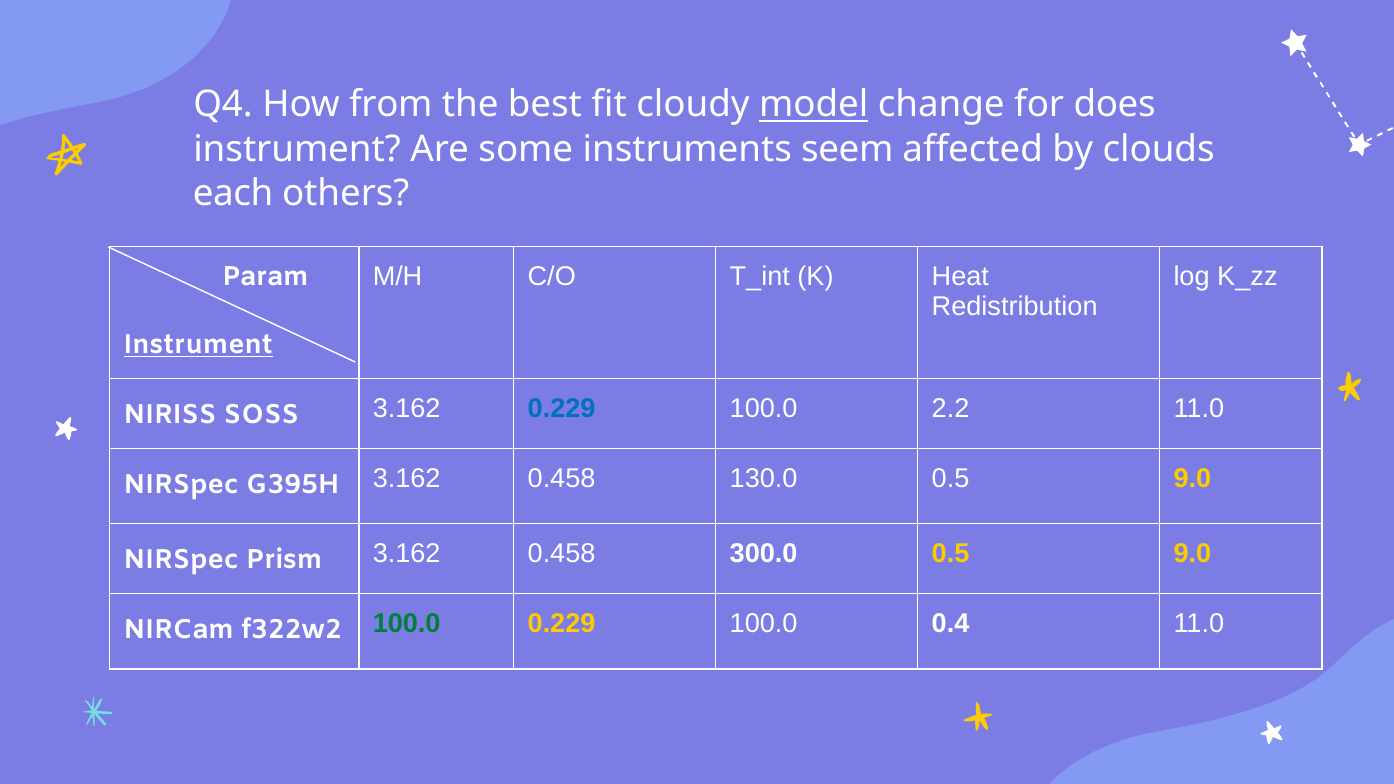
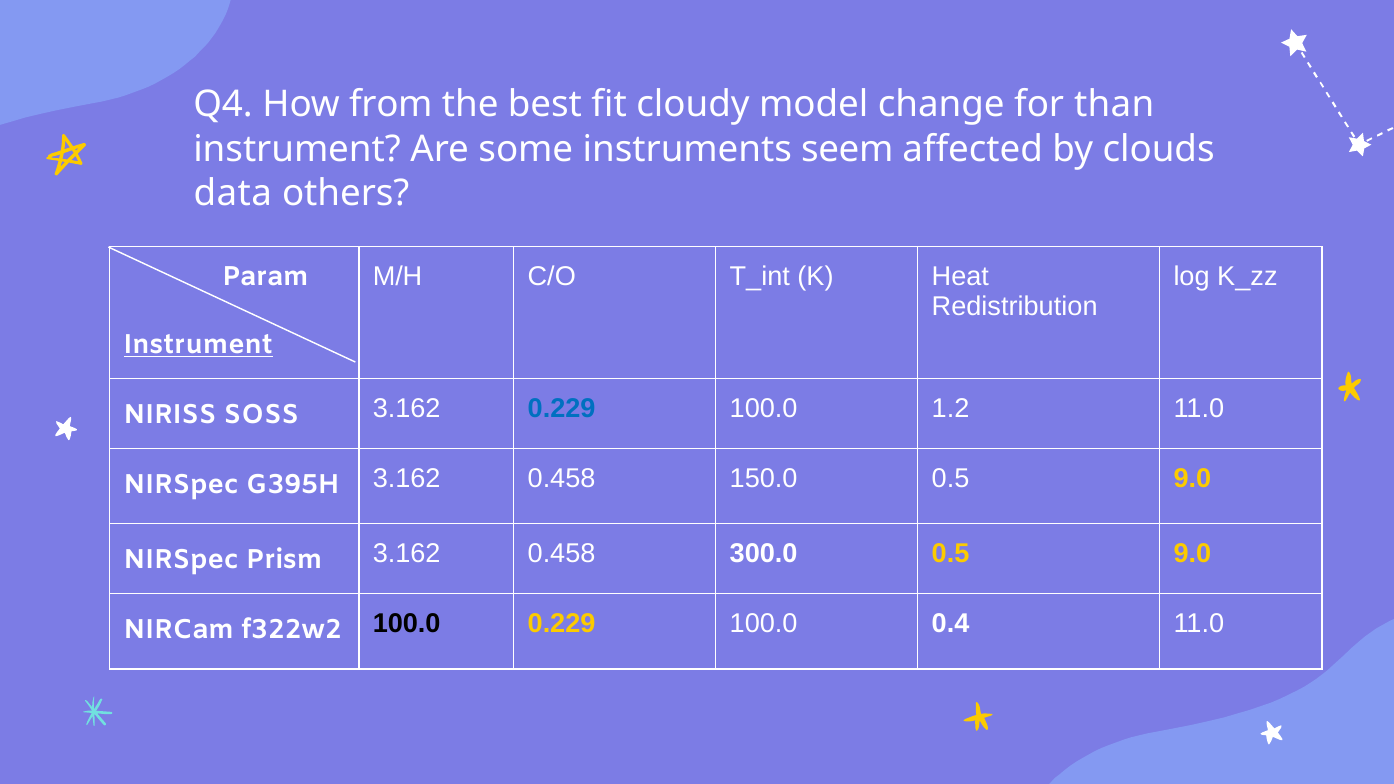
model underline: present -> none (814, 105)
does: does -> than (1114, 105)
each: each -> data (233, 193)
2.2: 2.2 -> 1.2 (951, 408)
130.0: 130.0 -> 150.0 (764, 478)
100.0 colour: green -> black (407, 623)
